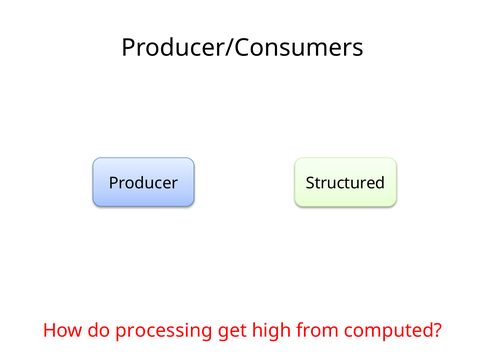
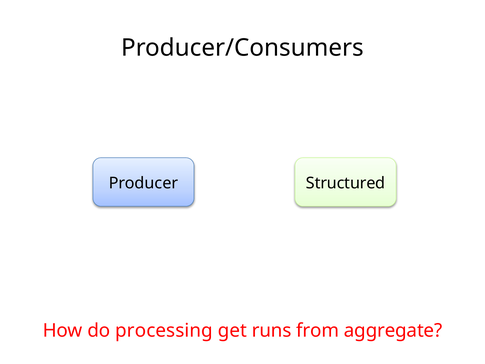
high: high -> runs (272, 330)
computed: computed -> aggregate (393, 330)
